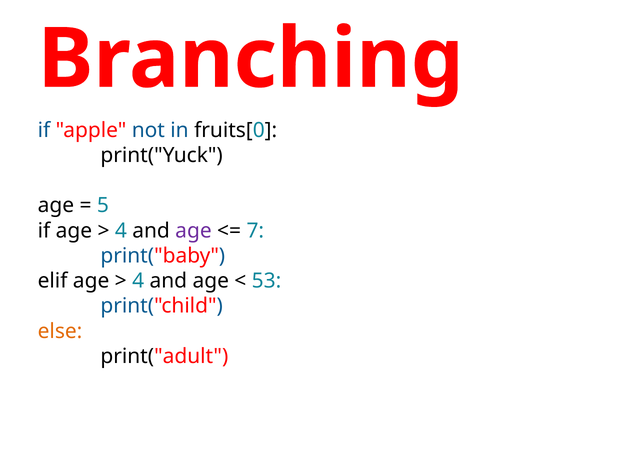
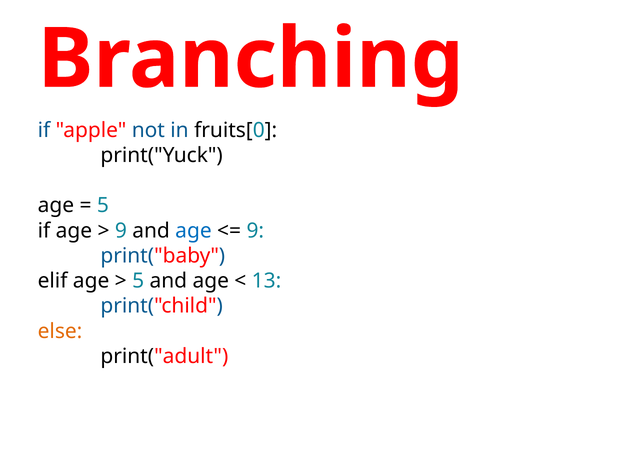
4: 4 -> 9 (121, 231)
age colour: purple -> blue (193, 231)
7: 7 -> 9 (255, 231)
4: 4 -> 5 (138, 281)
53: 53 -> 13 (266, 281)
